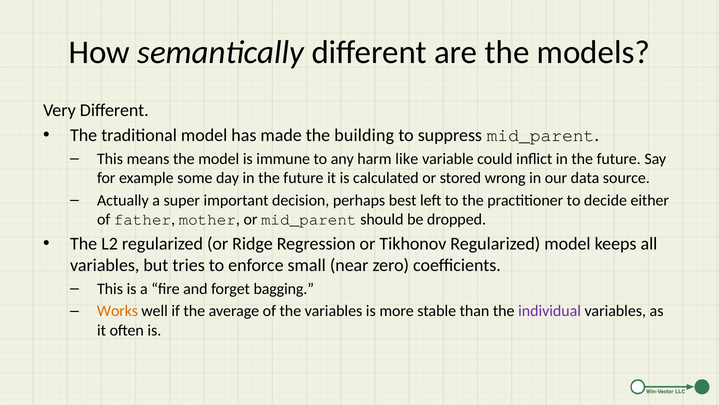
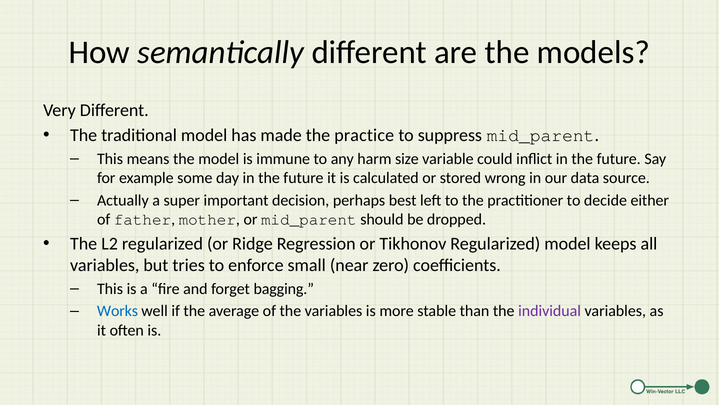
building: building -> practice (364, 135)
like: like -> size (407, 159)
Works colour: orange -> blue (117, 311)
